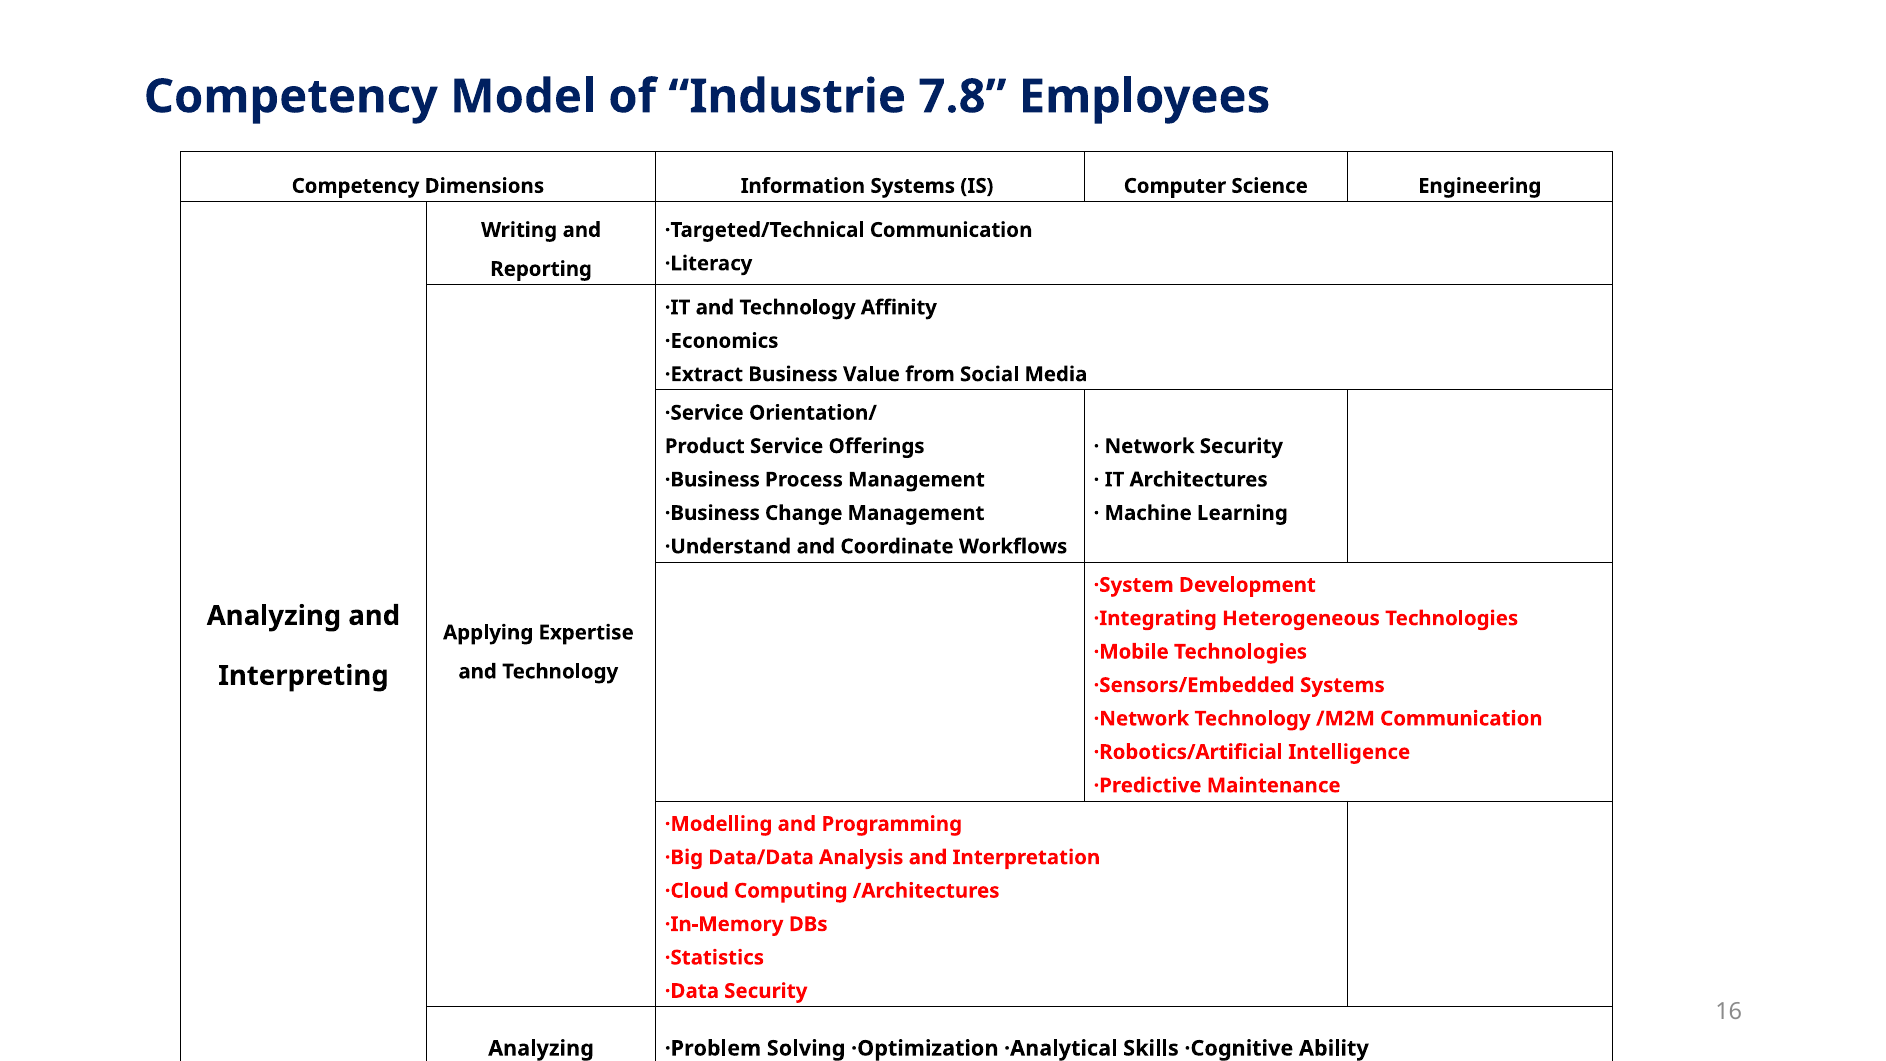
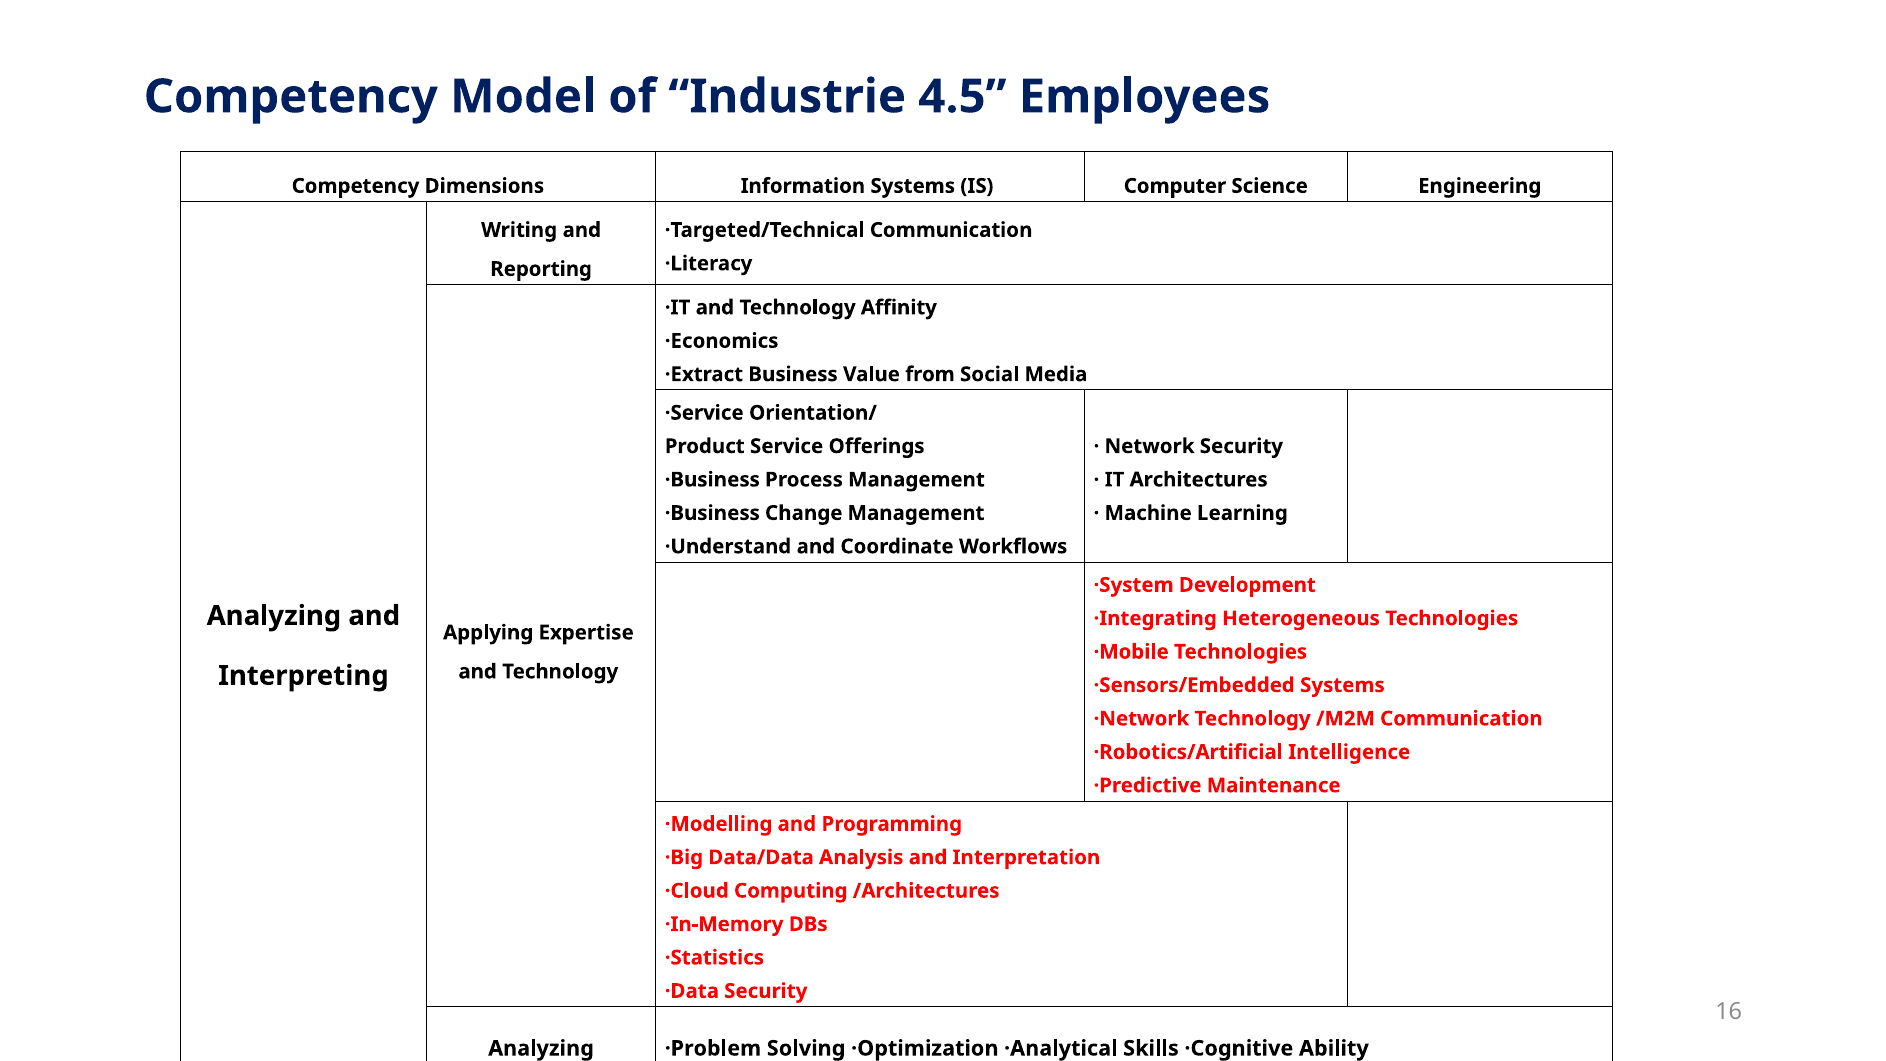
7.8: 7.8 -> 4.5 (962, 97)
